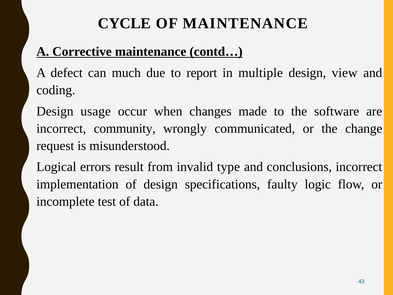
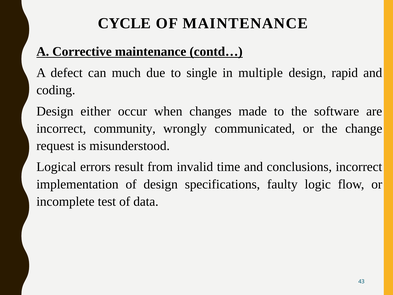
report: report -> single (202, 73)
view: view -> rapid (345, 73)
usage: usage -> either (96, 111)
type: type -> time (229, 167)
